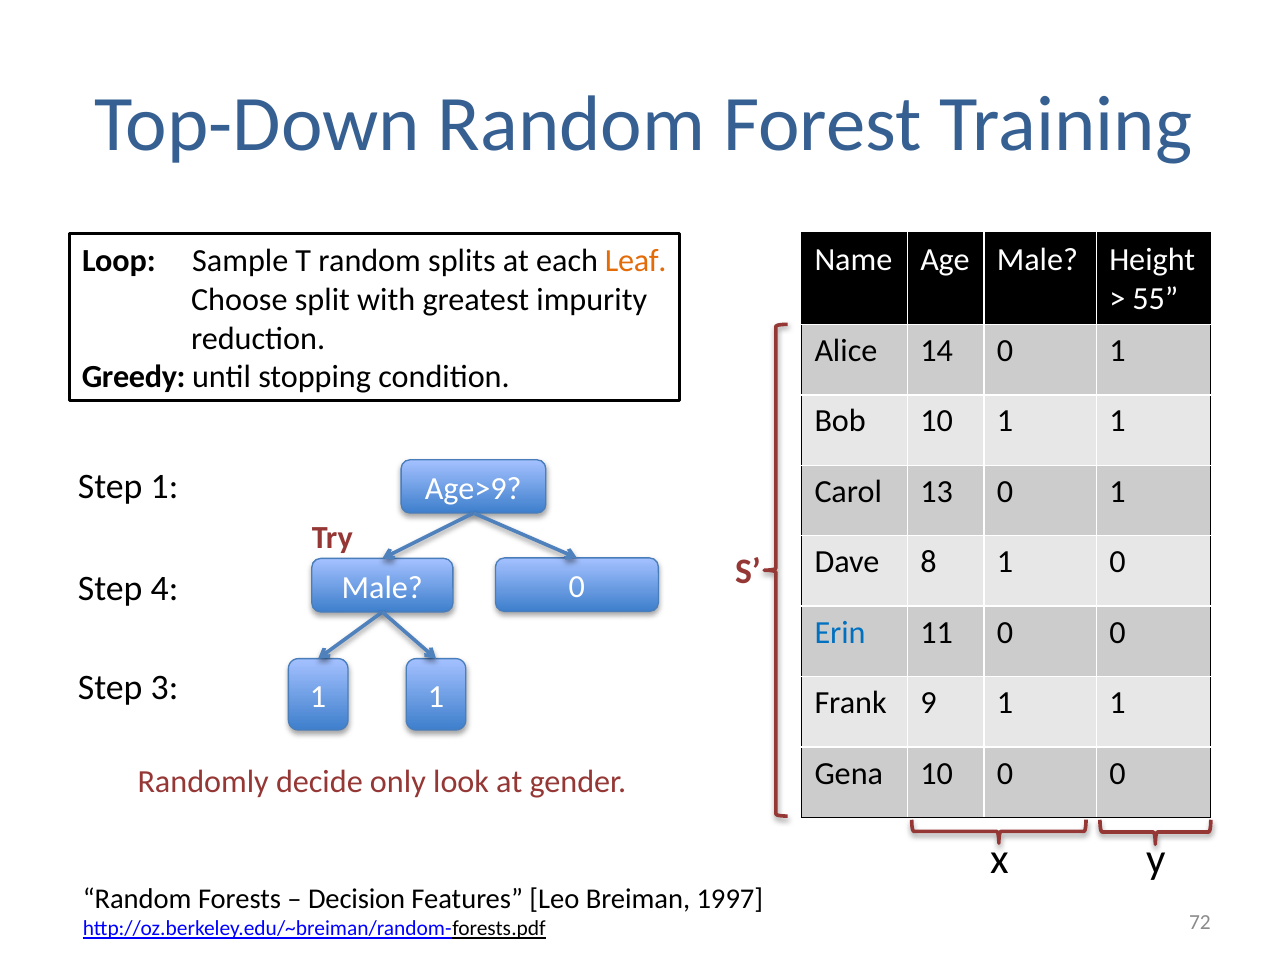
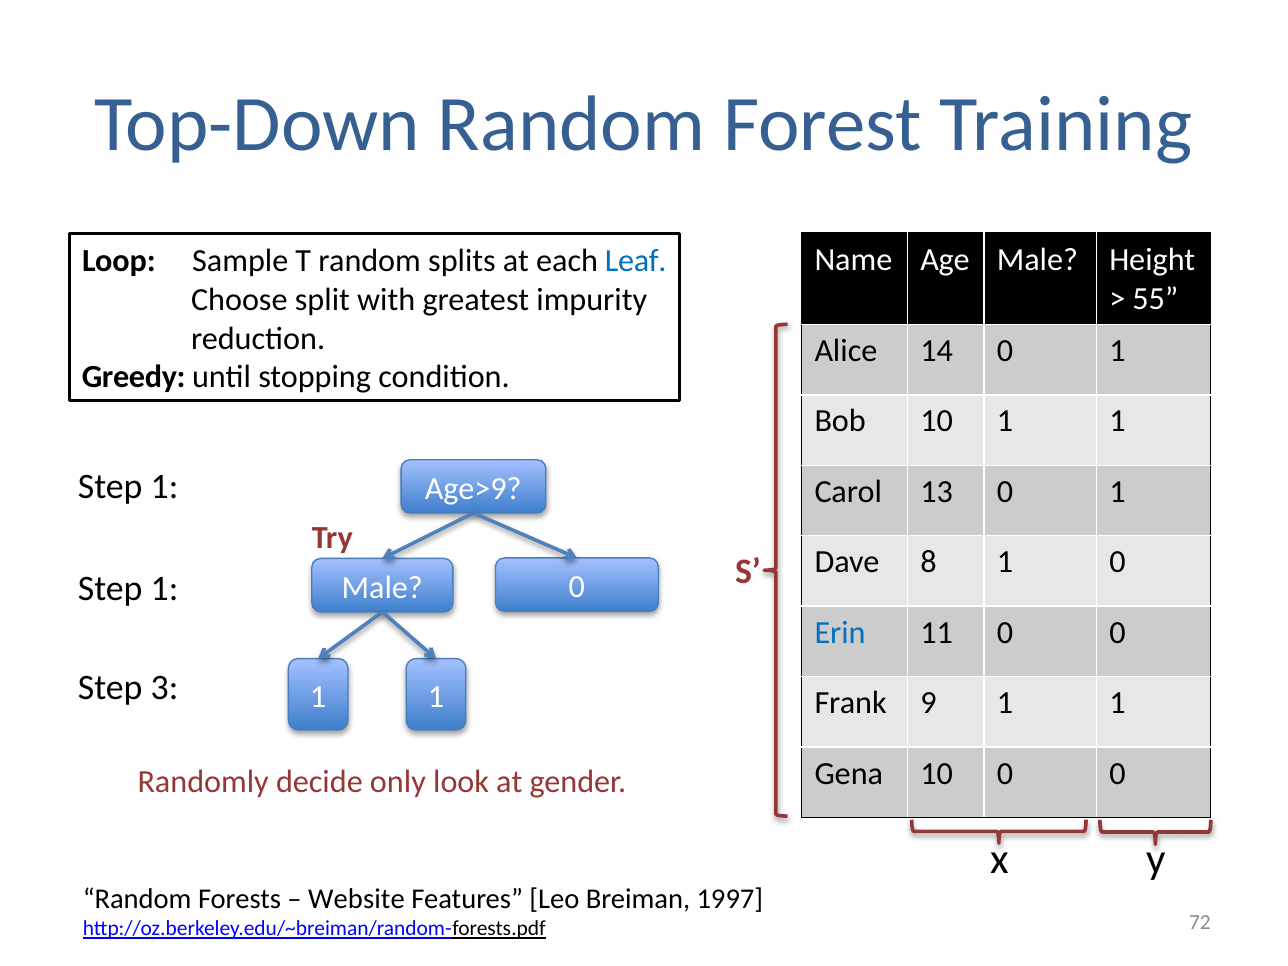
Leaf colour: orange -> blue (636, 261)
4: 4 -> 1 (165, 588)
Decision: Decision -> Website (356, 899)
